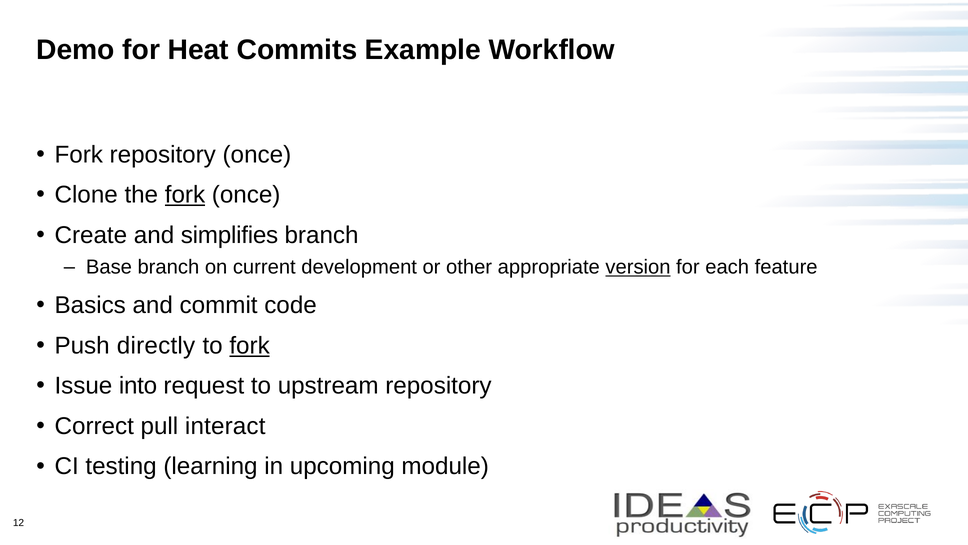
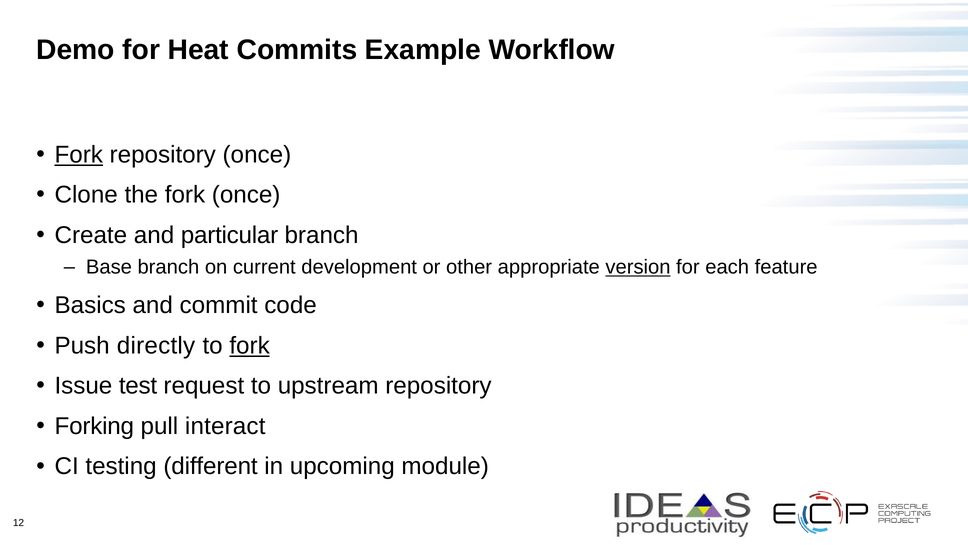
Fork underline: none -> present (79, 155)
fork underline: present -> none (185, 195)
simplifies: simplifies -> particular (230, 235)
into: into -> test (138, 386)
Correct: Correct -> Forking (94, 426)
learning: learning -> different (211, 466)
